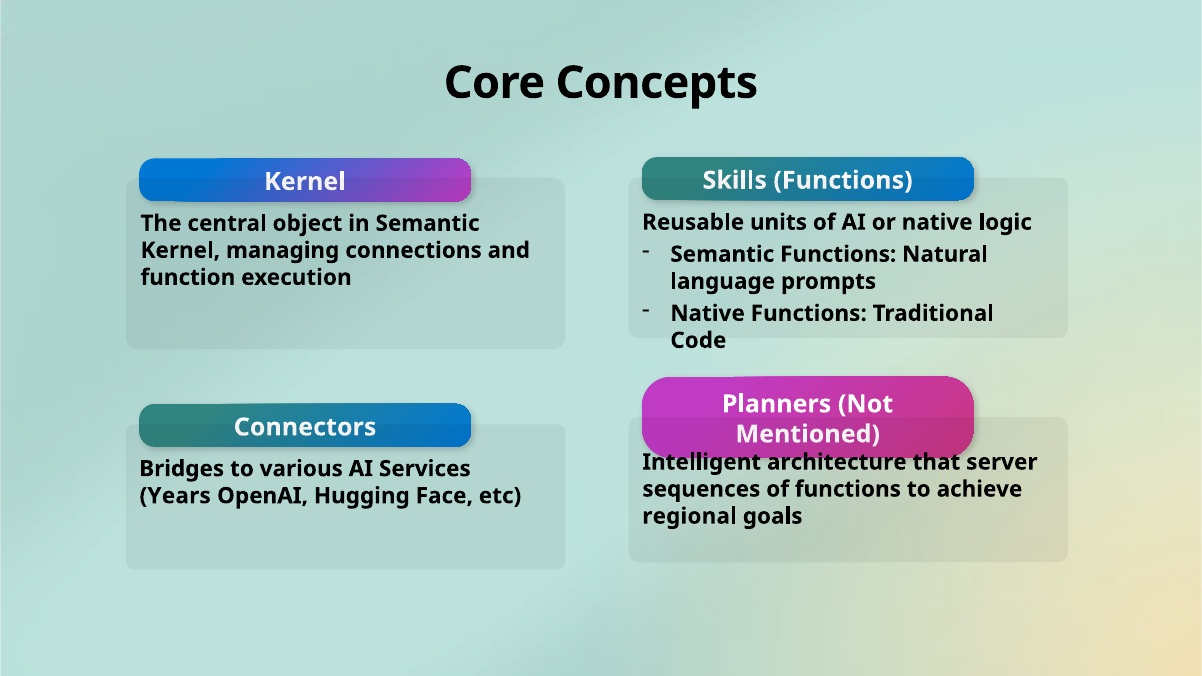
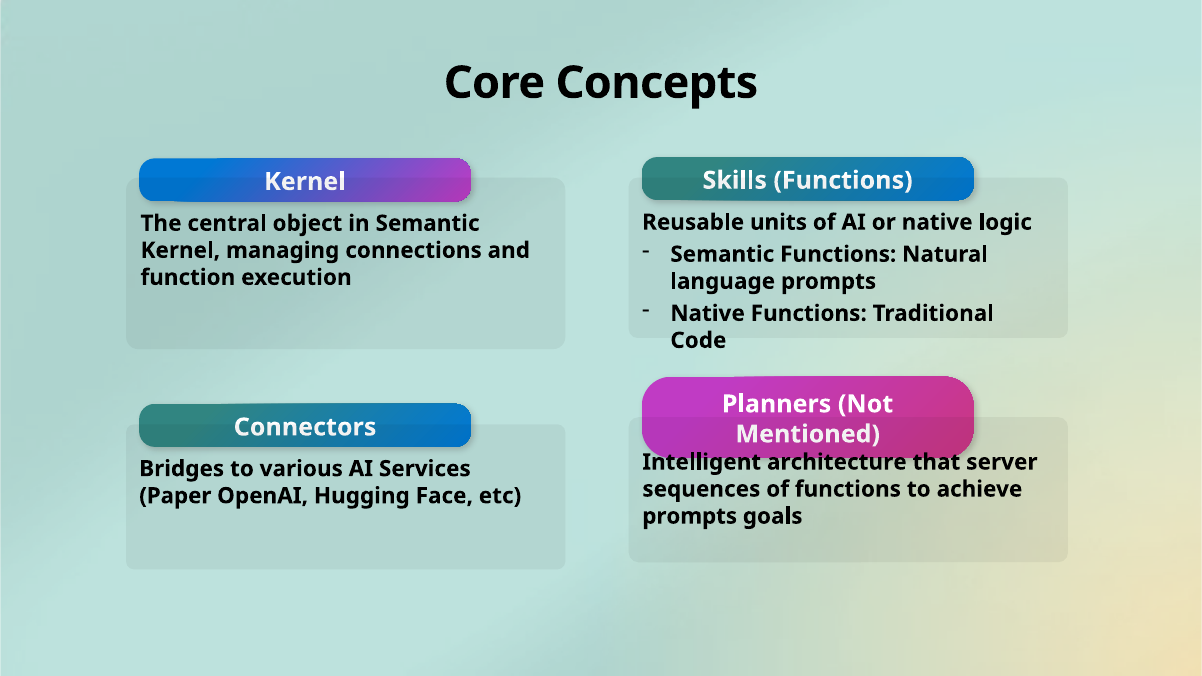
Years: Years -> Paper (175, 496)
regional: regional -> prompts (690, 516)
